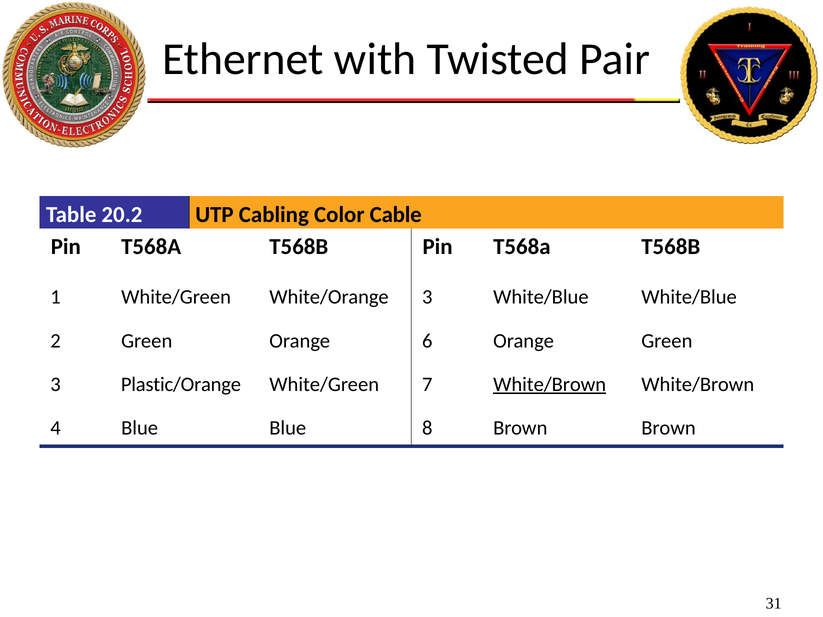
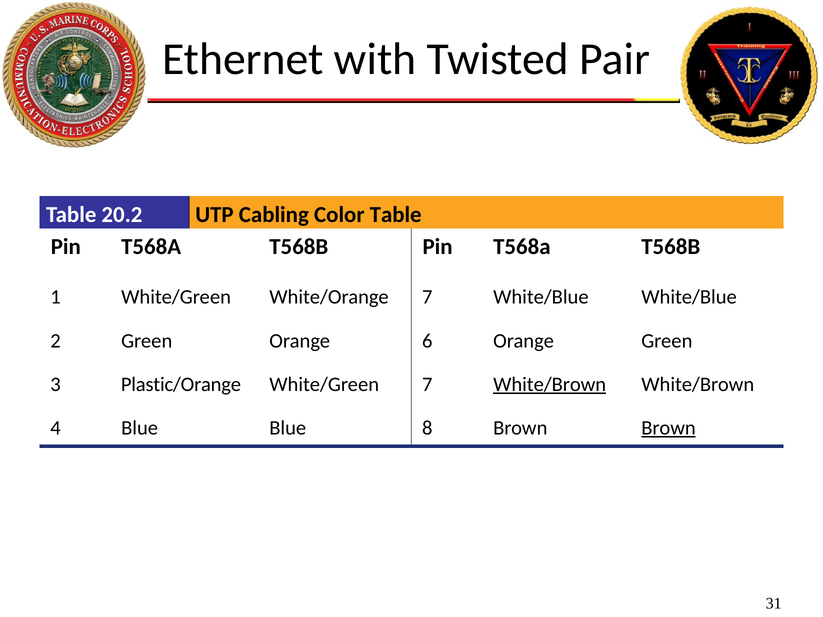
Color Cable: Cable -> Table (396, 215)
White/Orange 3: 3 -> 7 (427, 297)
Brown underline: none -> present (669, 428)
